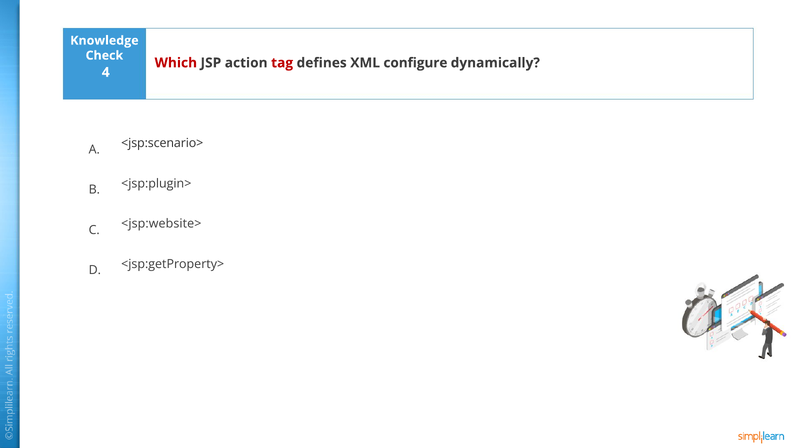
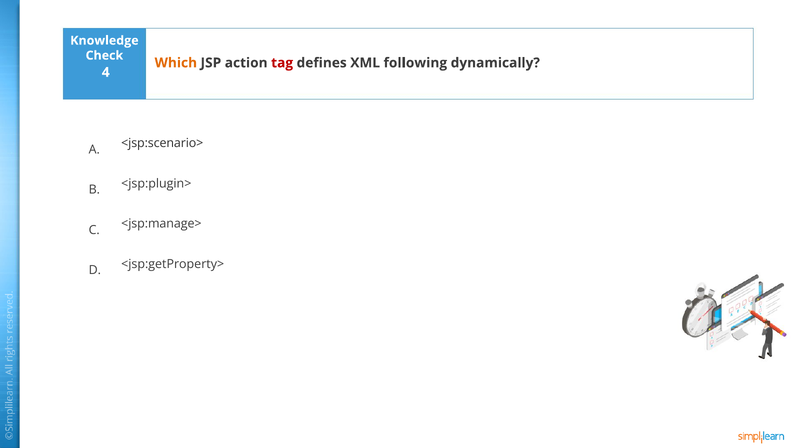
Which colour: red -> orange (176, 63)
configure: configure -> following (415, 63)
<jsp:website>: <jsp:website> -> <jsp:manage> (161, 224)
